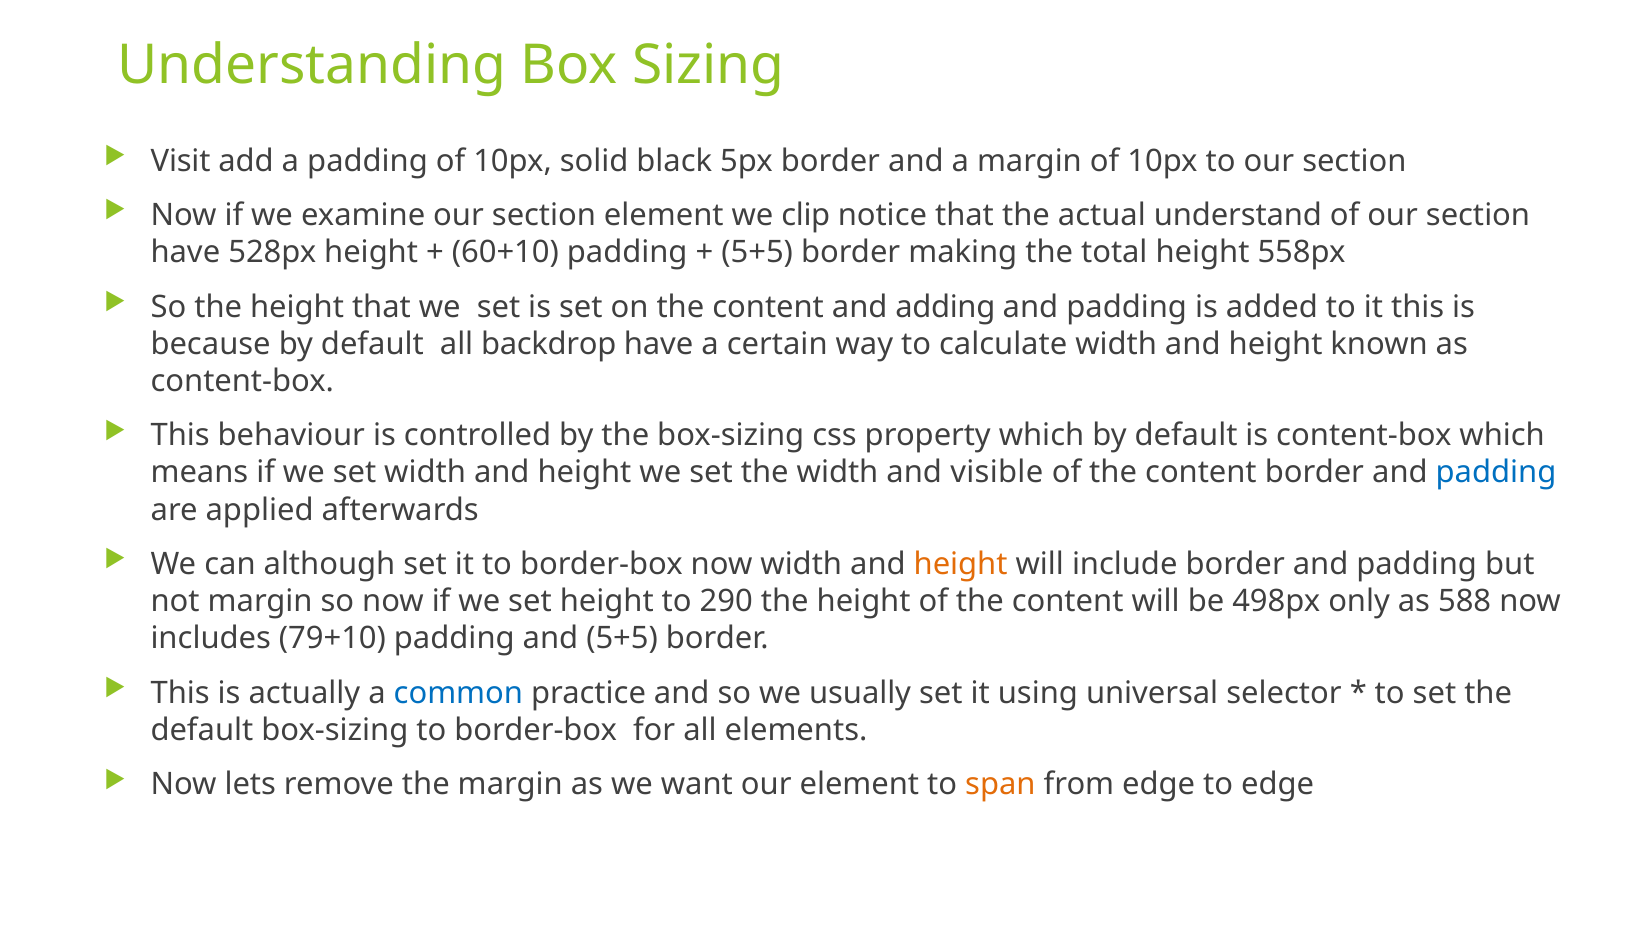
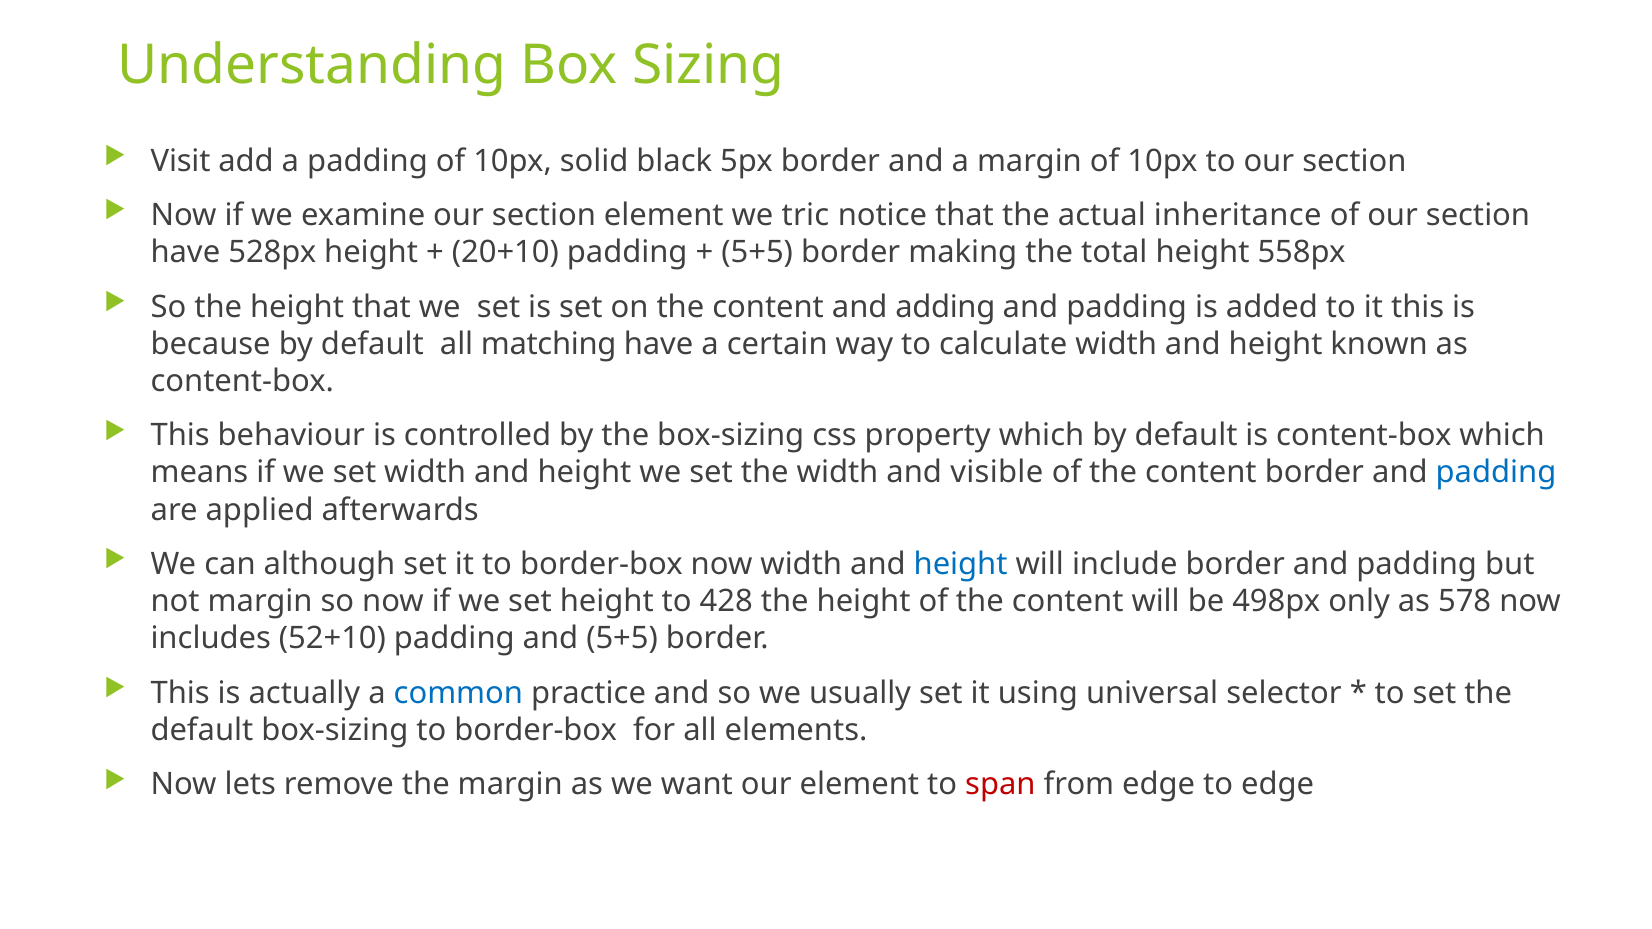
clip: clip -> tric (805, 215)
understand: understand -> inheritance (1238, 215)
60+10: 60+10 -> 20+10 (505, 253)
backdrop: backdrop -> matching (549, 344)
height colour: orange -> blue (961, 564)
290: 290 -> 428 (726, 602)
588: 588 -> 578 (1465, 602)
79+10: 79+10 -> 52+10 (332, 639)
span colour: orange -> red (1000, 785)
